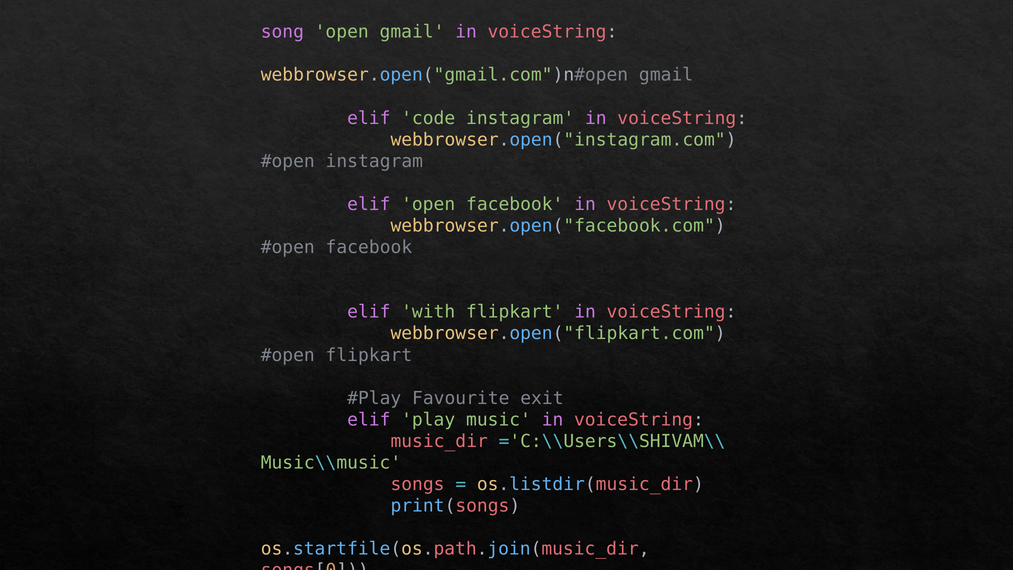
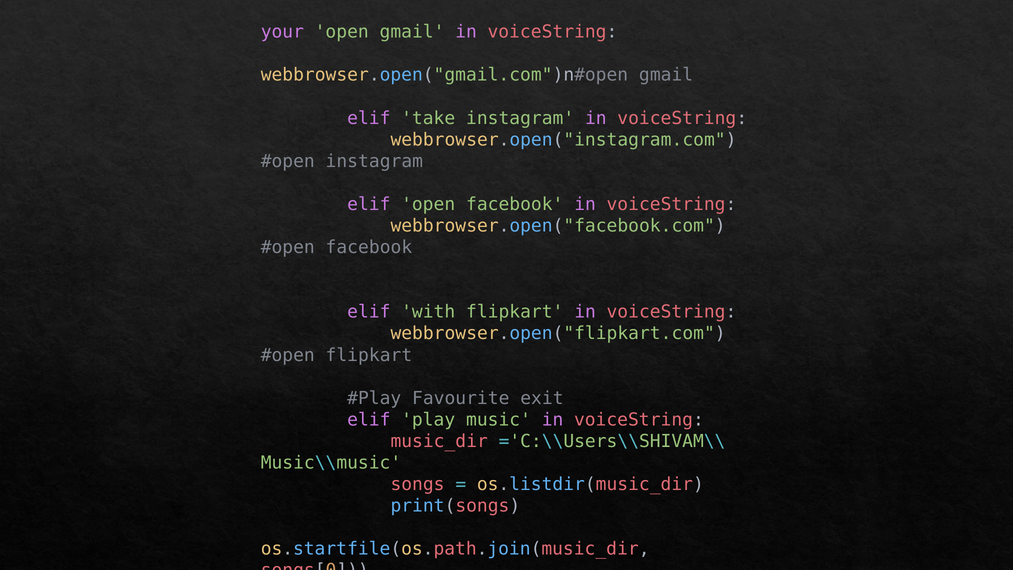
song: song -> your (282, 32)
code: code -> take (428, 118)
